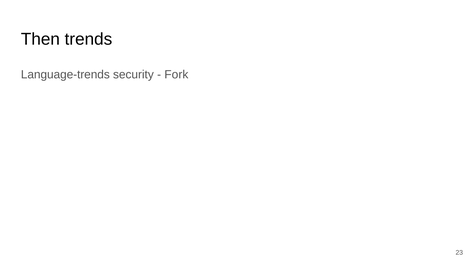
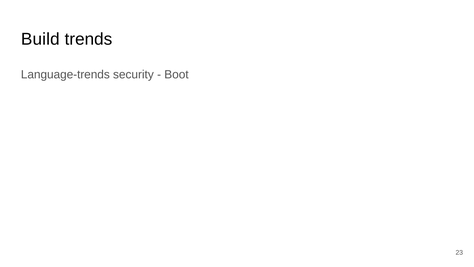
Then: Then -> Build (40, 39)
Fork: Fork -> Boot (176, 75)
